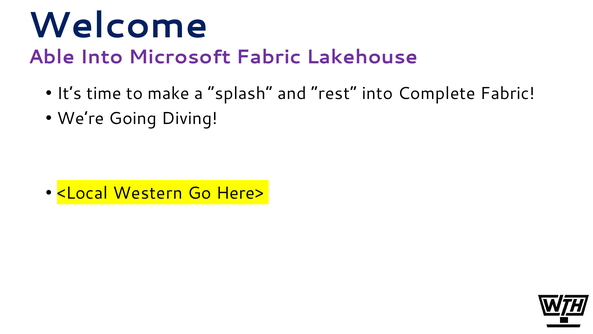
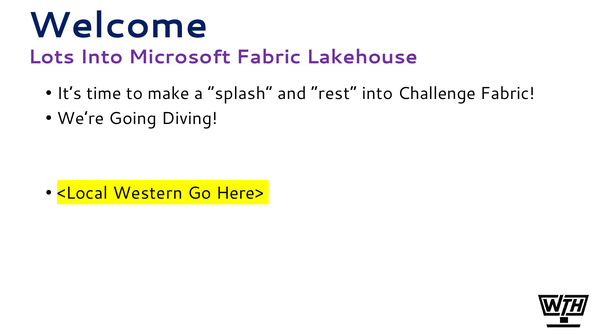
Able: Able -> Lots (51, 57)
Complete: Complete -> Challenge (437, 93)
